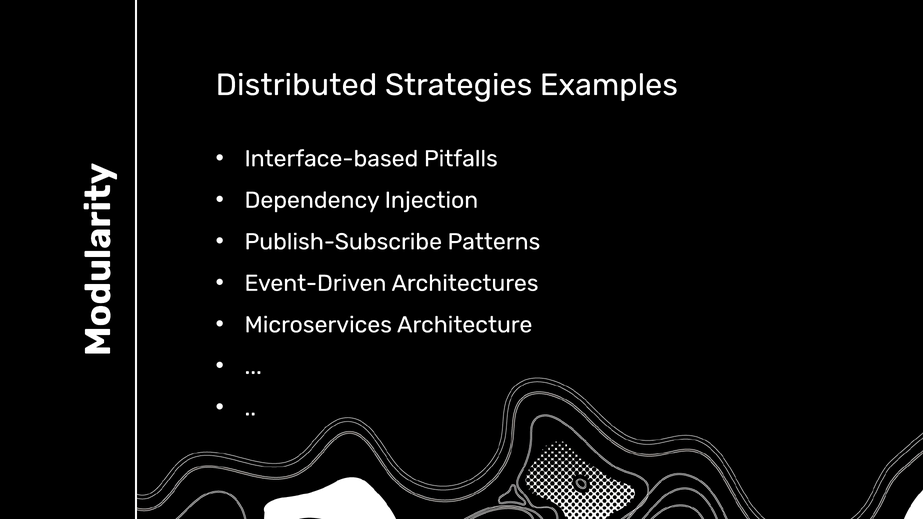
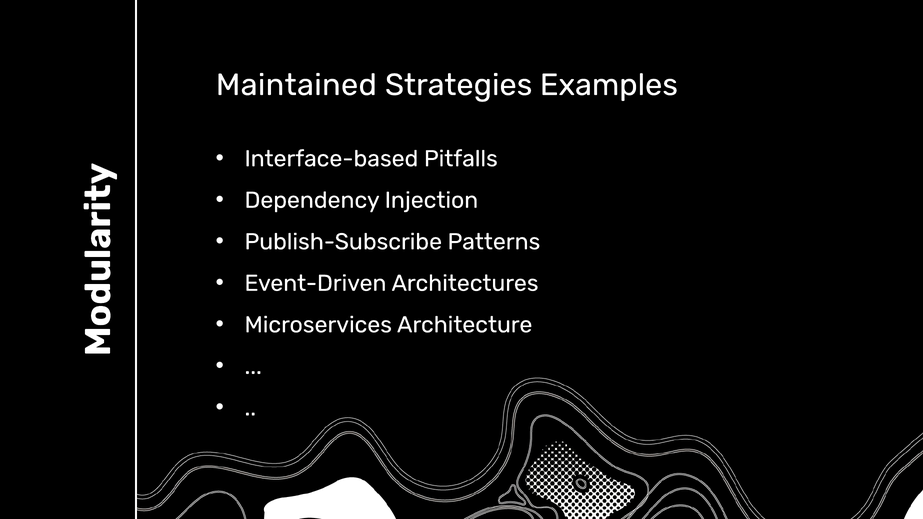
Distributed: Distributed -> Maintained (296, 85)
